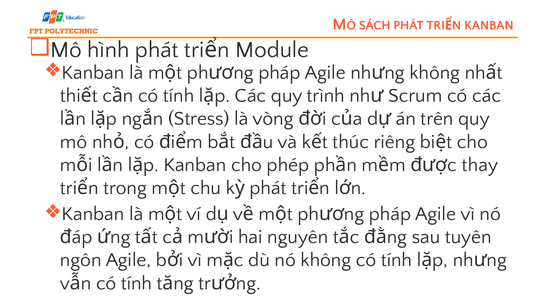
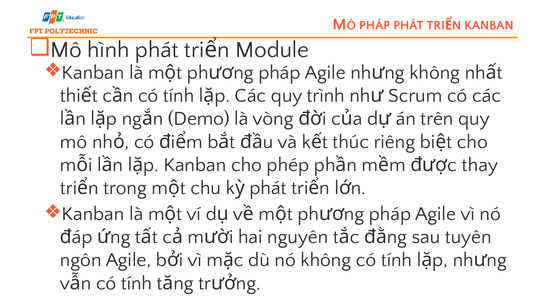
SÁCH: SÁCH -> PHÁP (375, 25)
Stress: Stress -> Demo (199, 119)
